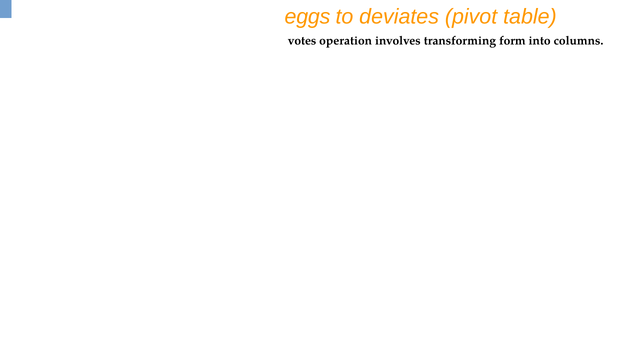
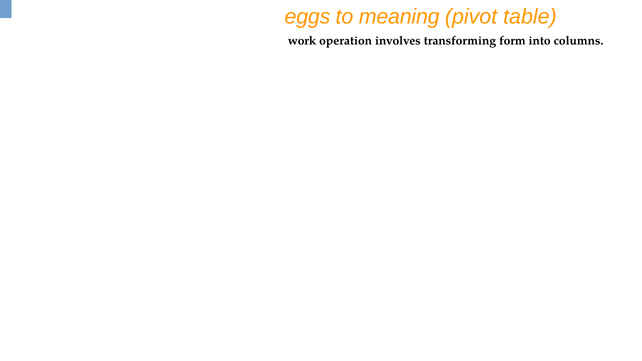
deviates: deviates -> meaning (399, 17)
votes: votes -> work (302, 41)
